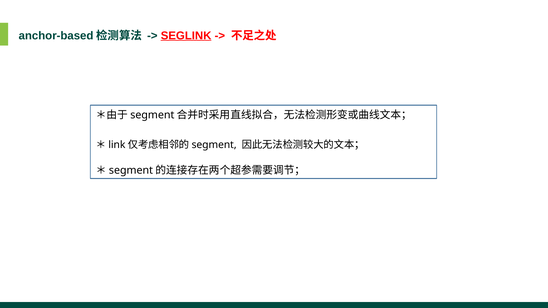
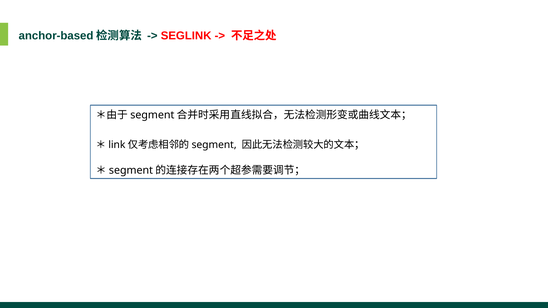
SEGLINK underline: present -> none (186, 36)
